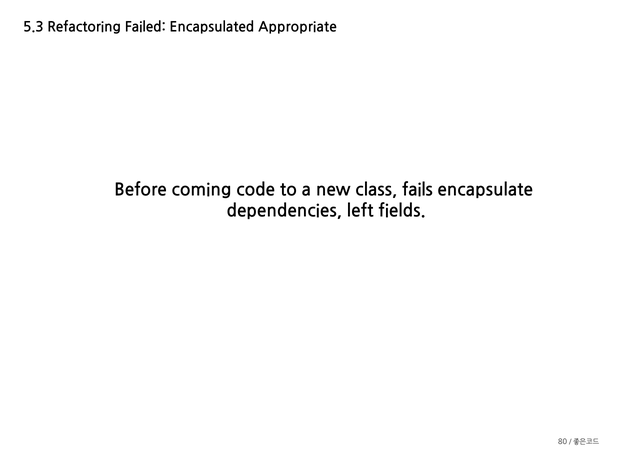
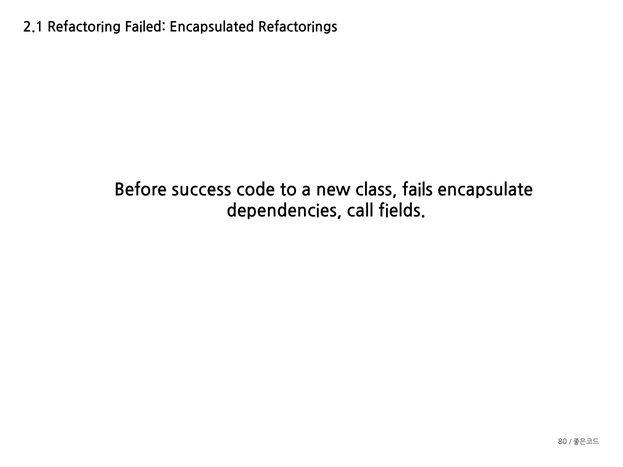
5.3: 5.3 -> 2.1 (33, 27)
Appropriate: Appropriate -> Refactorings (298, 27)
coming: coming -> success (201, 190)
left: left -> call (360, 211)
